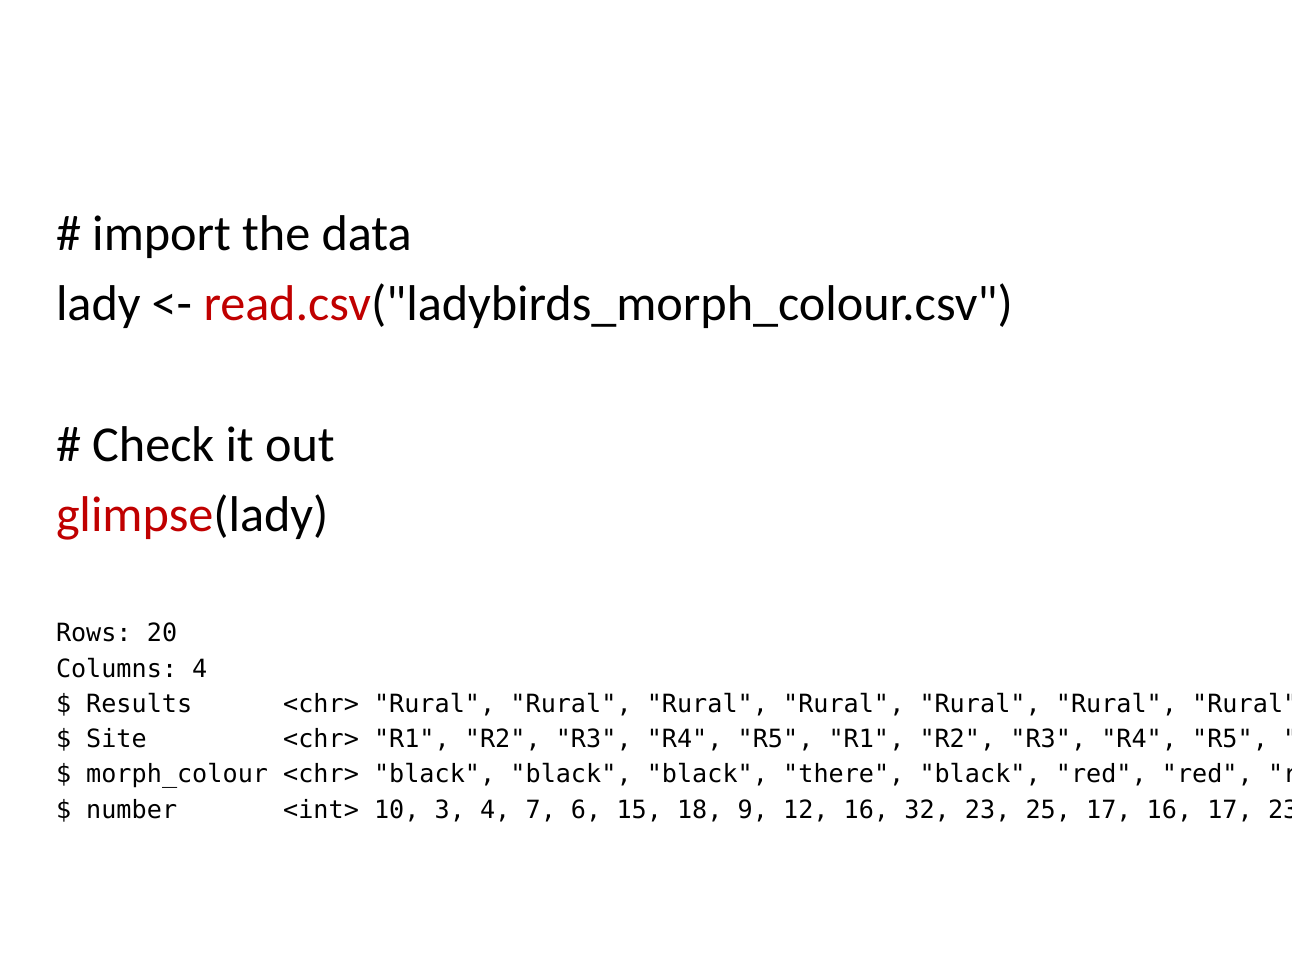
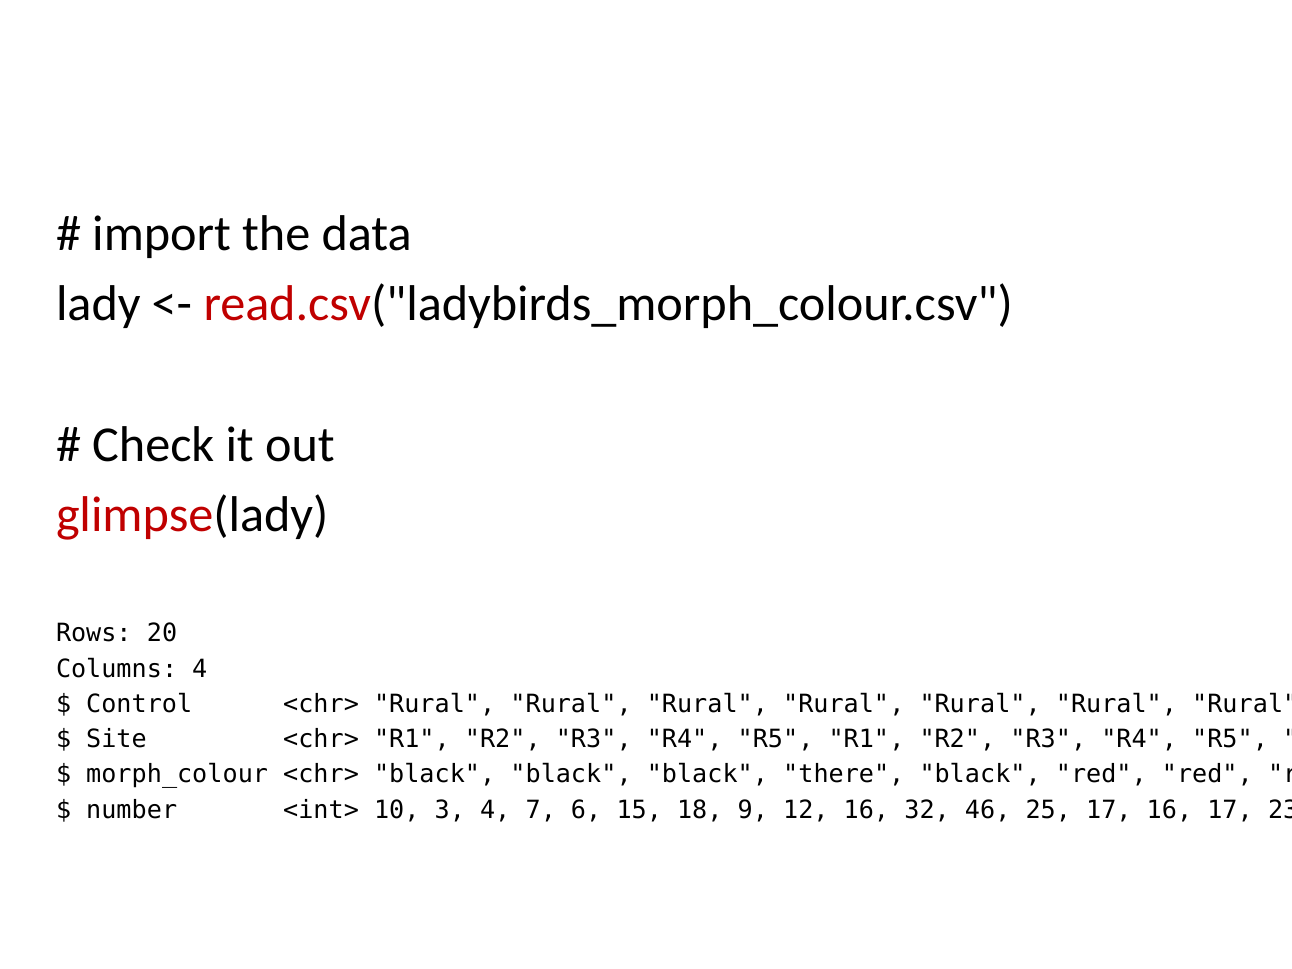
Results: Results -> Control (139, 704)
32 23: 23 -> 46 (988, 810)
